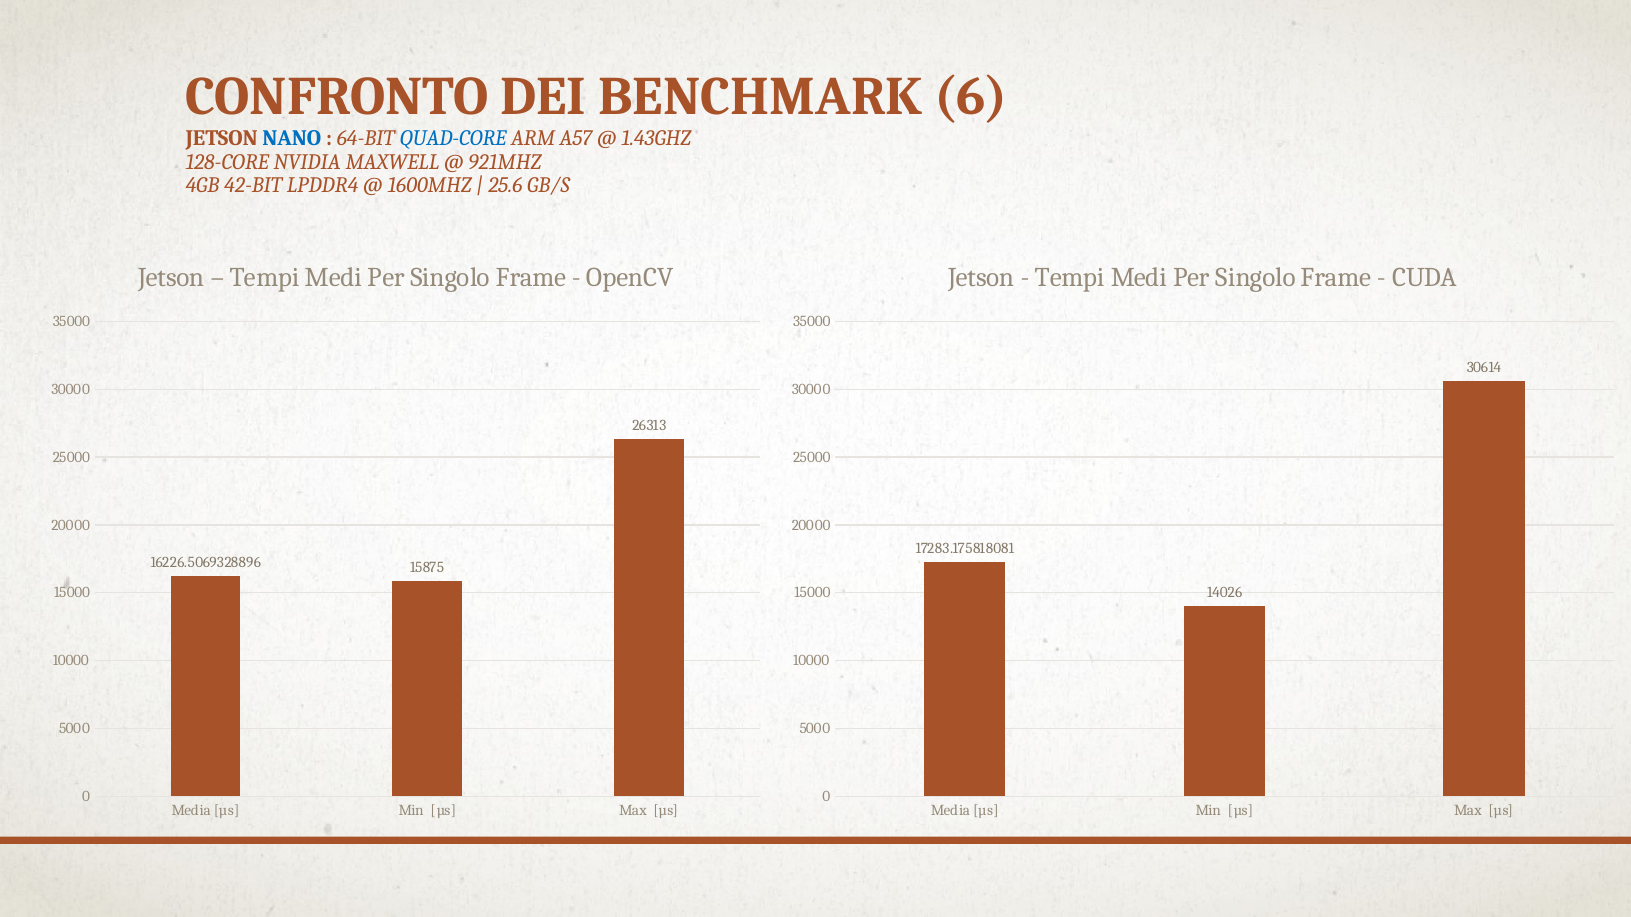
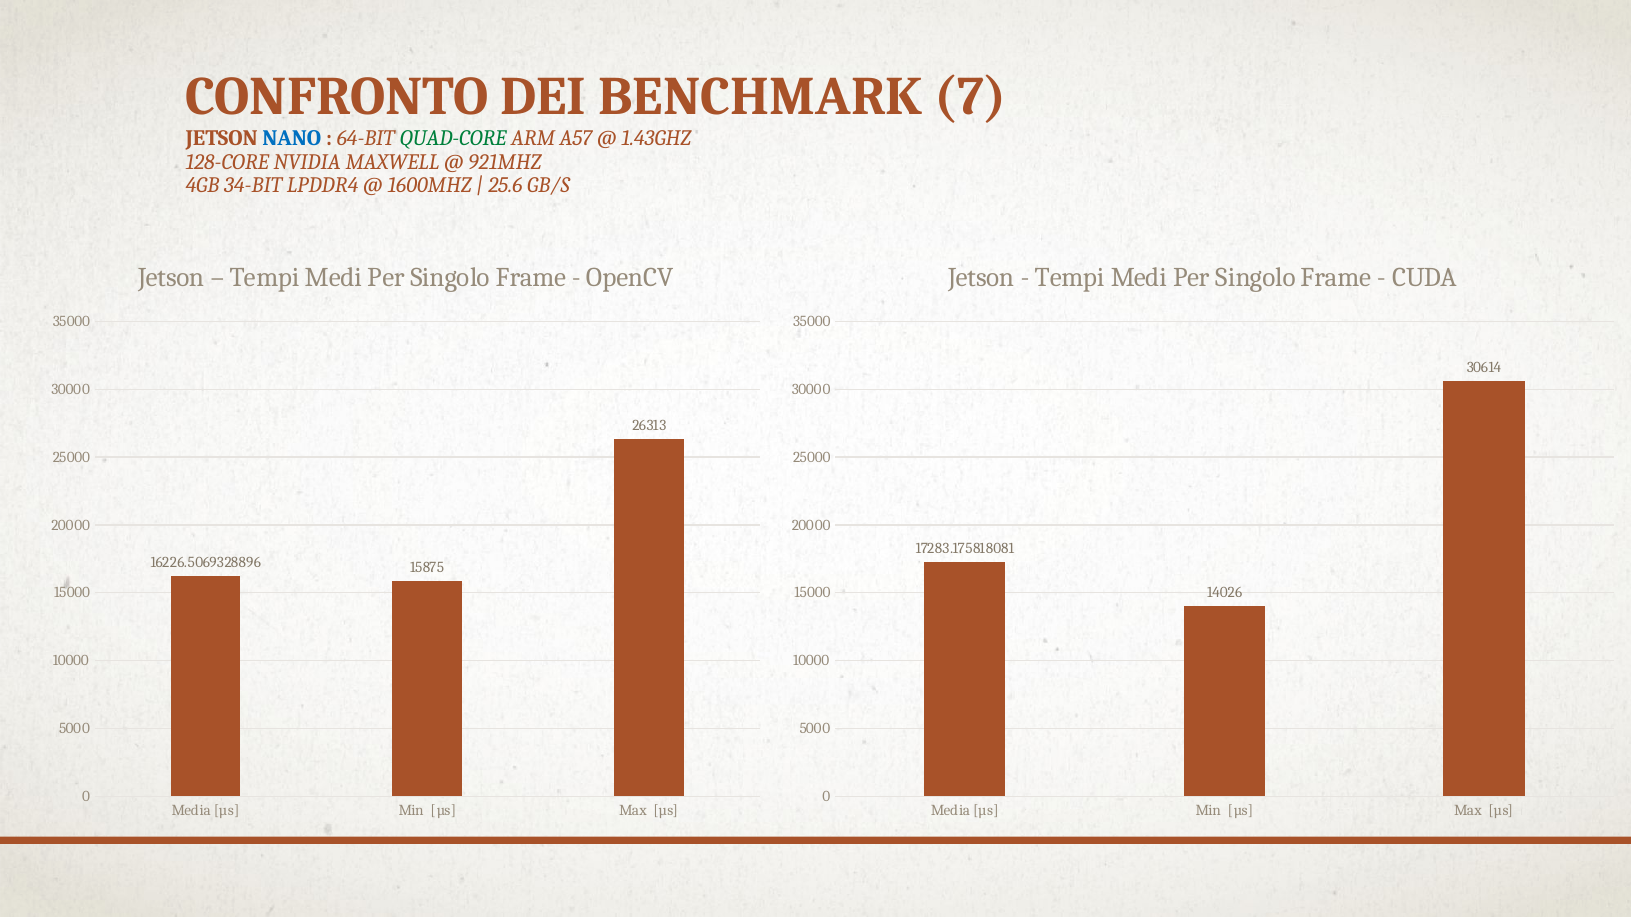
6: 6 -> 7 (971, 97)
QUAD-CORE colour: blue -> green (453, 138)
42-BIT: 42-BIT -> 34-BIT (253, 186)
